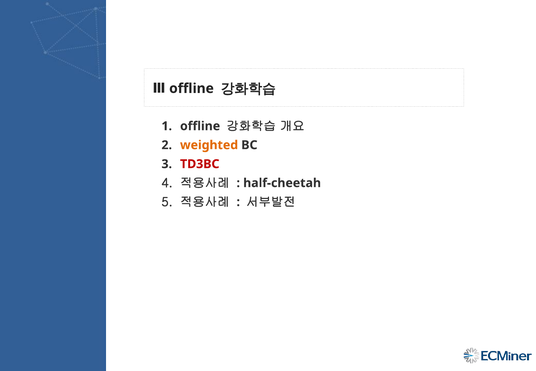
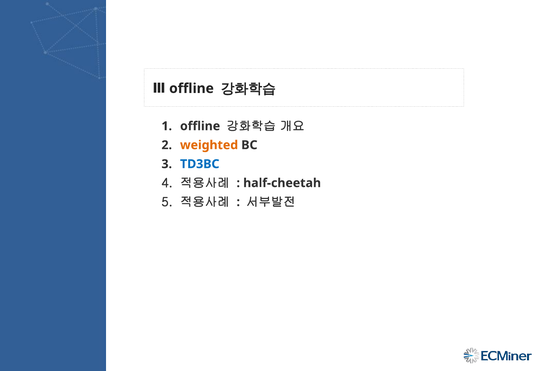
TD3BC colour: red -> blue (200, 164)
